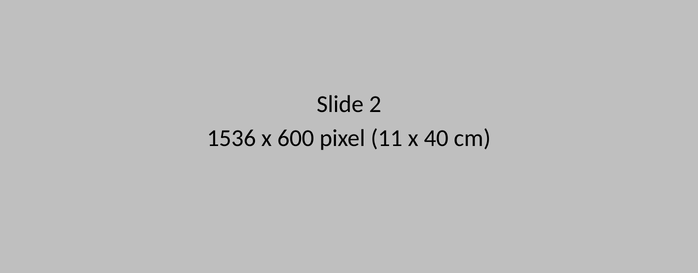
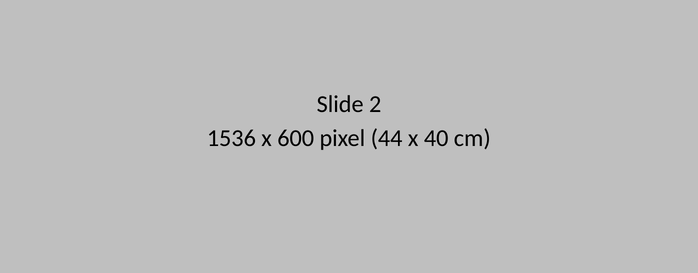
11: 11 -> 44 (387, 138)
